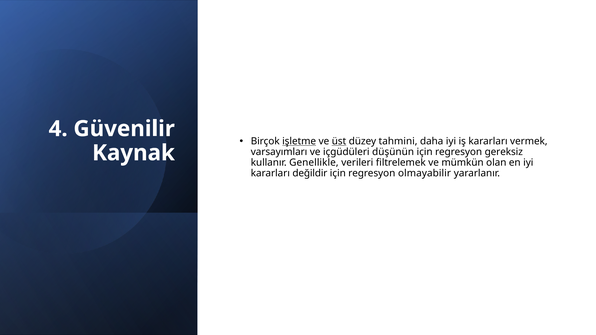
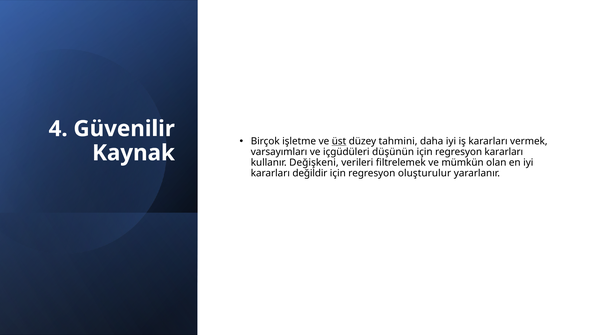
işletme underline: present -> none (299, 141)
regresyon gereksiz: gereksiz -> kararları (504, 152)
Genellikle: Genellikle -> Değişkeni (314, 163)
olmayabilir: olmayabilir -> oluşturulur (425, 173)
